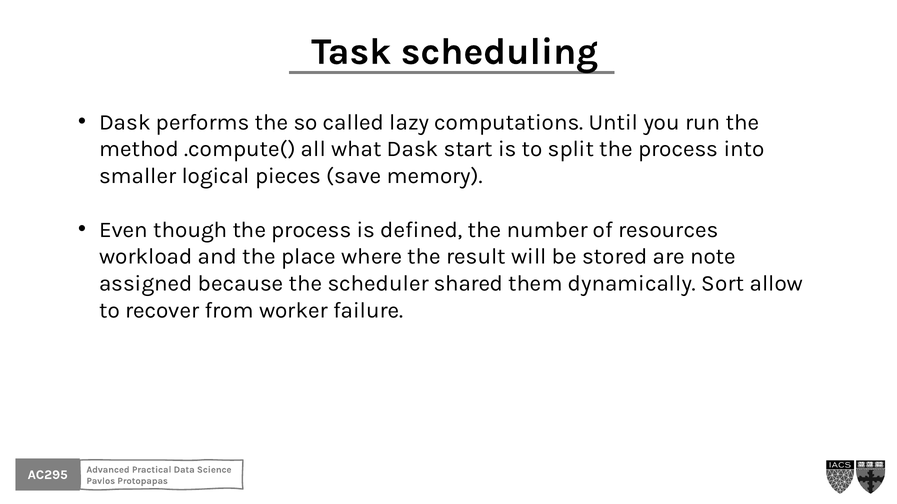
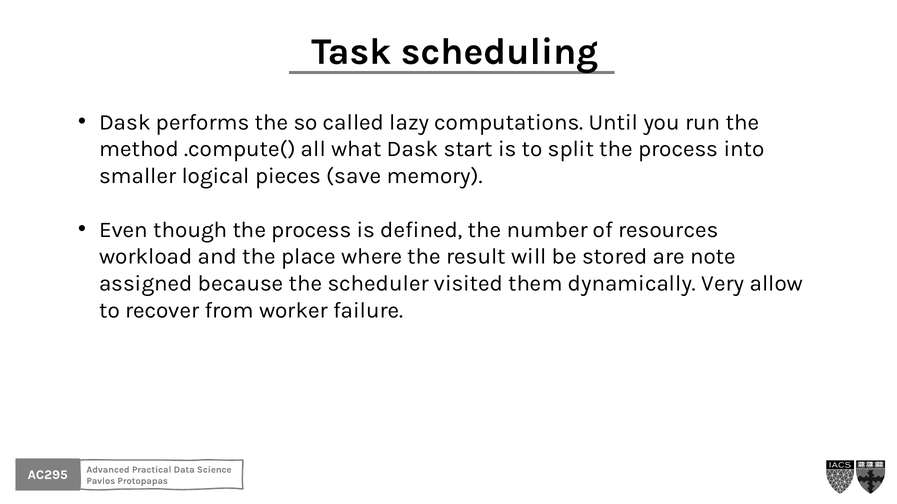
shared: shared -> visited (468, 284)
Sort: Sort -> Very (723, 284)
